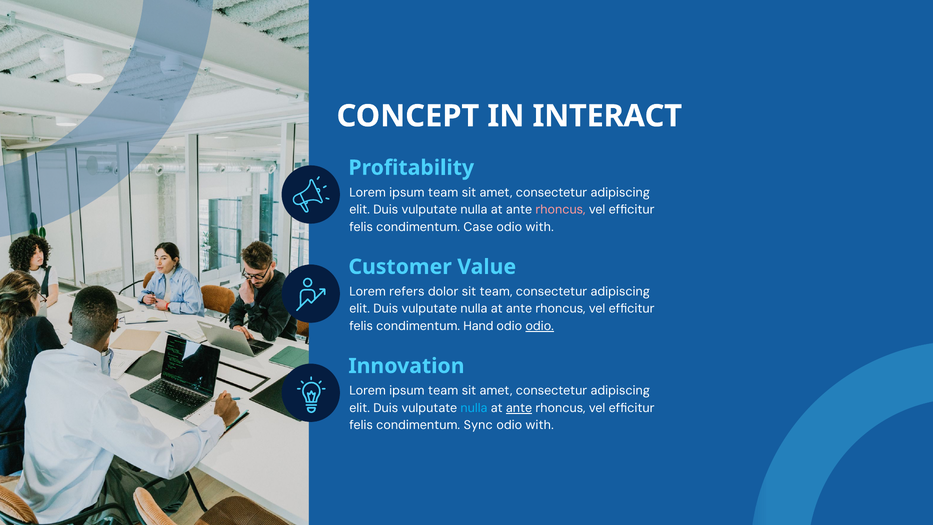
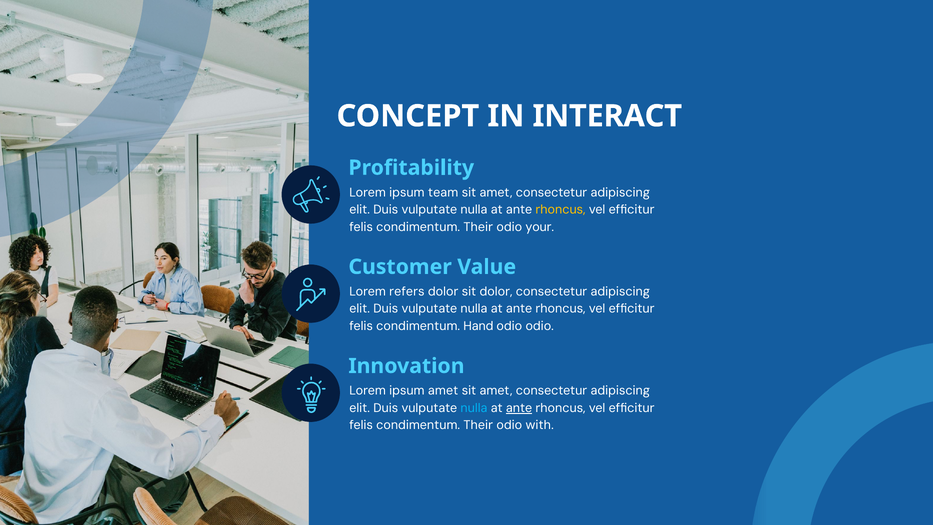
rhoncus colour: pink -> yellow (560, 210)
Case: Case -> Their (478, 227)
with: with -> your (540, 227)
sit team: team -> dolor (496, 291)
odio underline: present -> none (540, 326)
team: team -> amet (443, 391)
Sync: Sync -> Their (478, 425)
